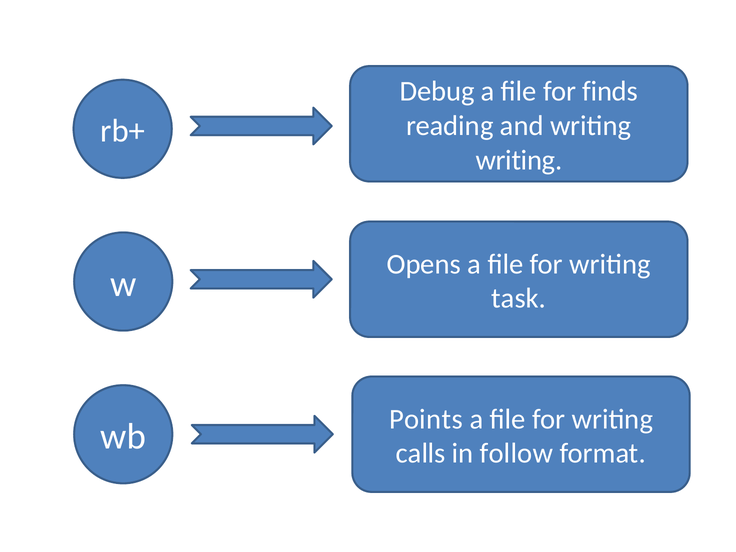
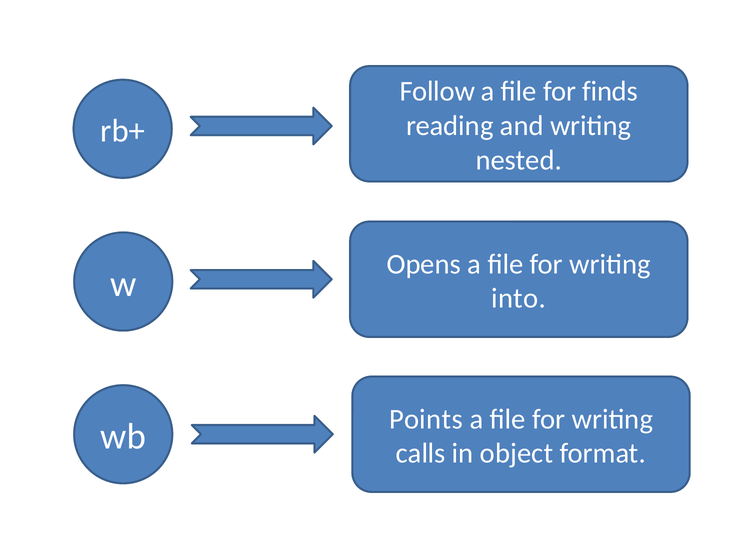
Debug: Debug -> Follow (437, 91)
writing: writing -> nested (519, 160)
task: task -> into (519, 298)
follow: follow -> object (517, 453)
